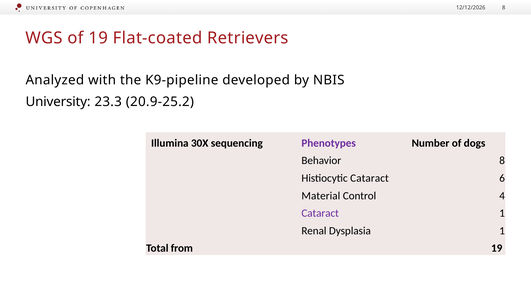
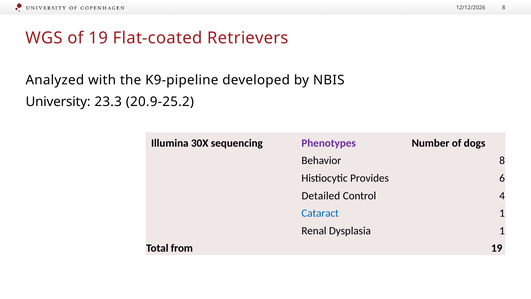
Histiocytic Cataract: Cataract -> Provides (370, 178)
Material: Material -> Detailed (321, 196)
Cataract colour: purple -> blue (320, 213)
